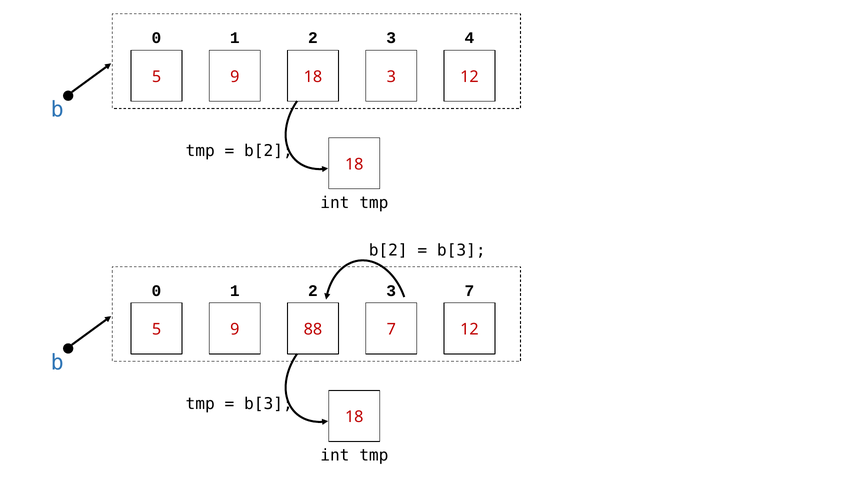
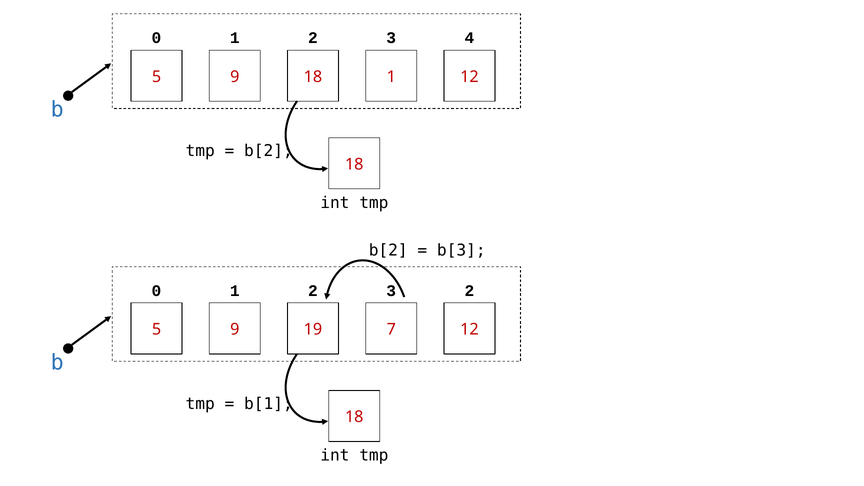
18 3: 3 -> 1 (391, 77)
3 7: 7 -> 2 (469, 291)
88: 88 -> 19 (313, 330)
b[3: b[3 -> b[1 (268, 404)
